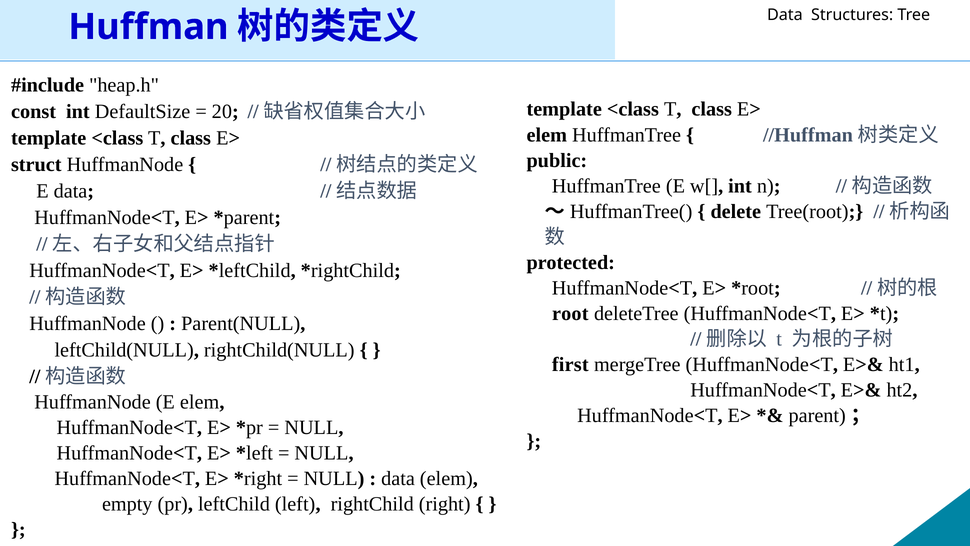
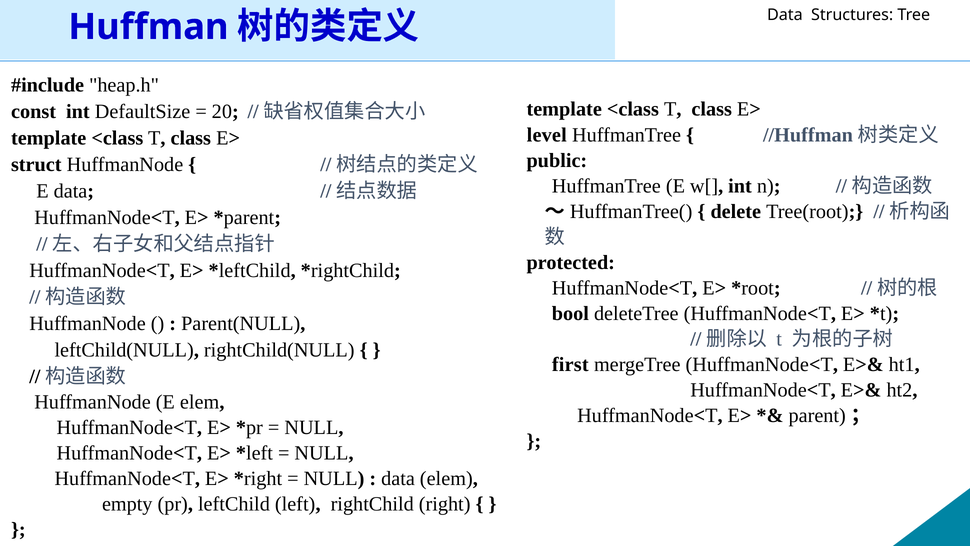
elem: elem -> level (547, 135)
root: root -> bool (570, 313)
